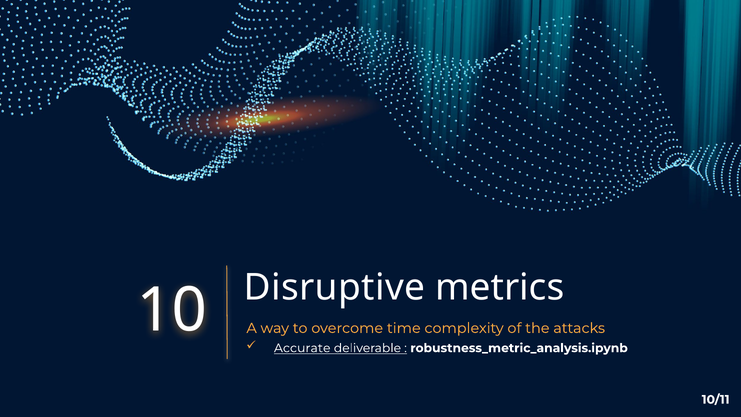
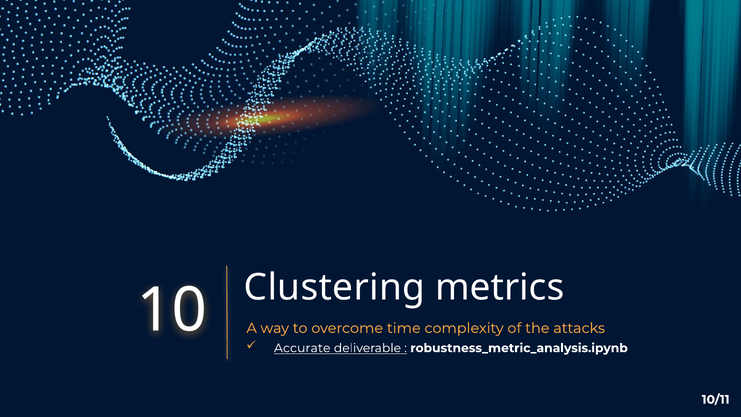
Disruptive: Disruptive -> Clustering (335, 288)
